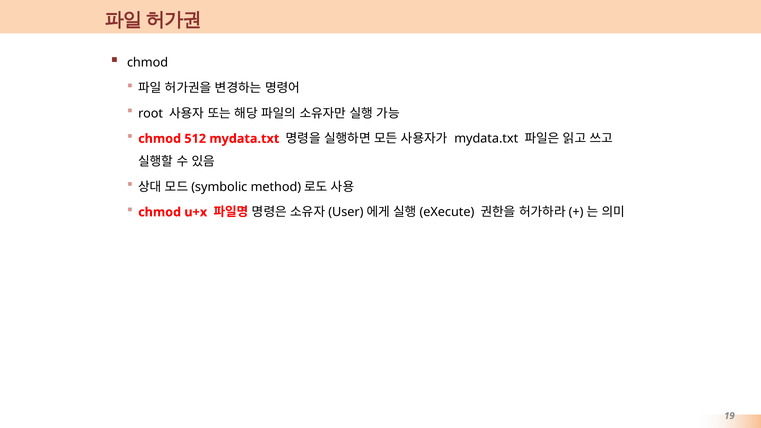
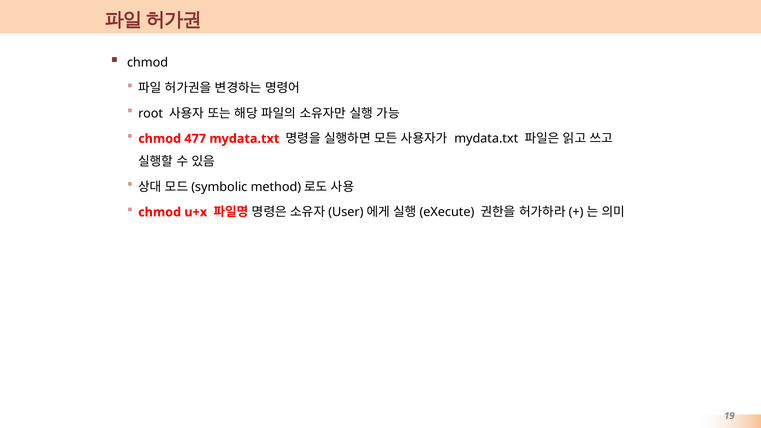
512: 512 -> 477 (195, 139)
